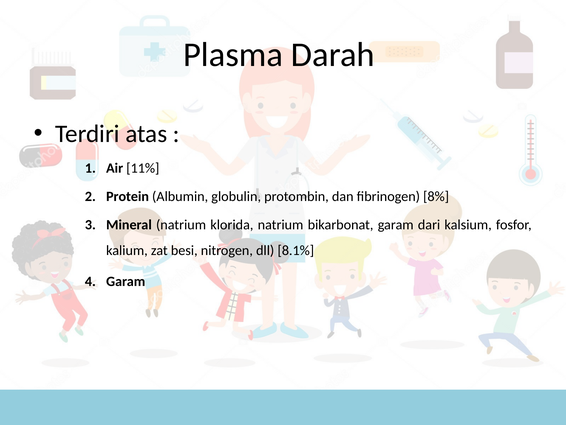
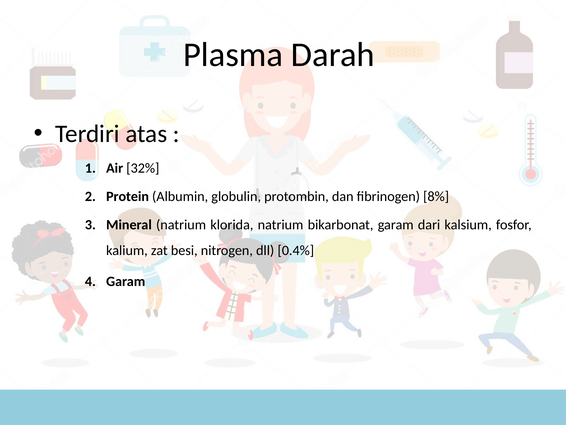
11%: 11% -> 32% (143, 168)
8.1%: 8.1% -> 0.4% (296, 250)
